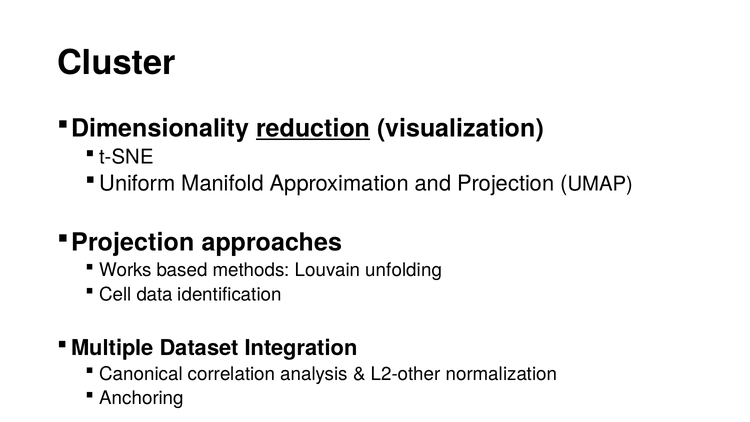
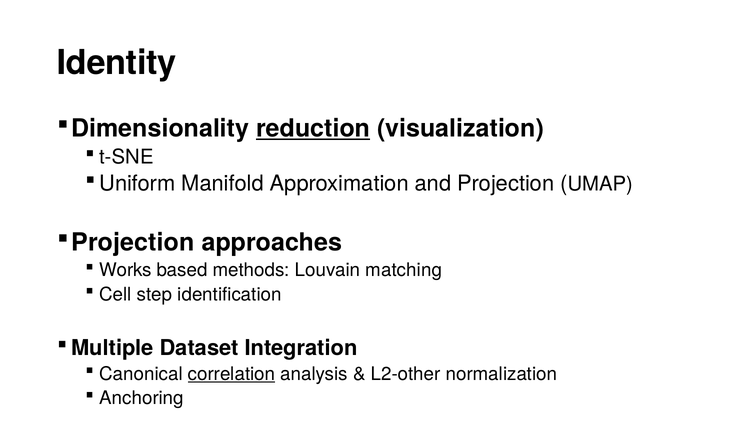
Cluster: Cluster -> Identity (117, 63)
unfolding: unfolding -> matching (404, 270)
data: data -> step (155, 294)
correlation underline: none -> present (232, 374)
